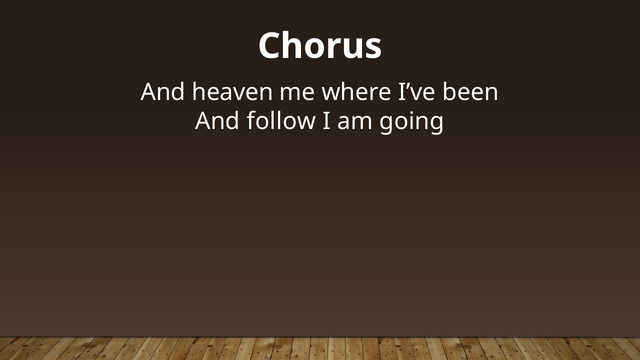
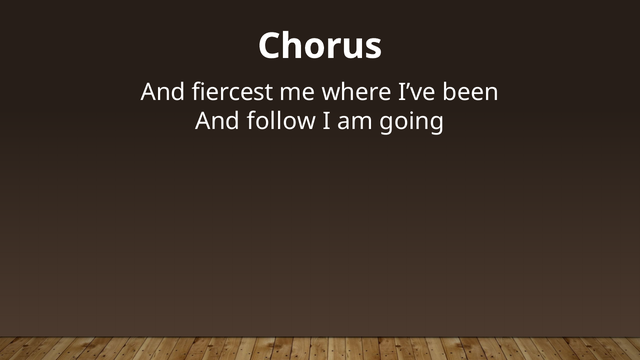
heaven: heaven -> fiercest (233, 92)
